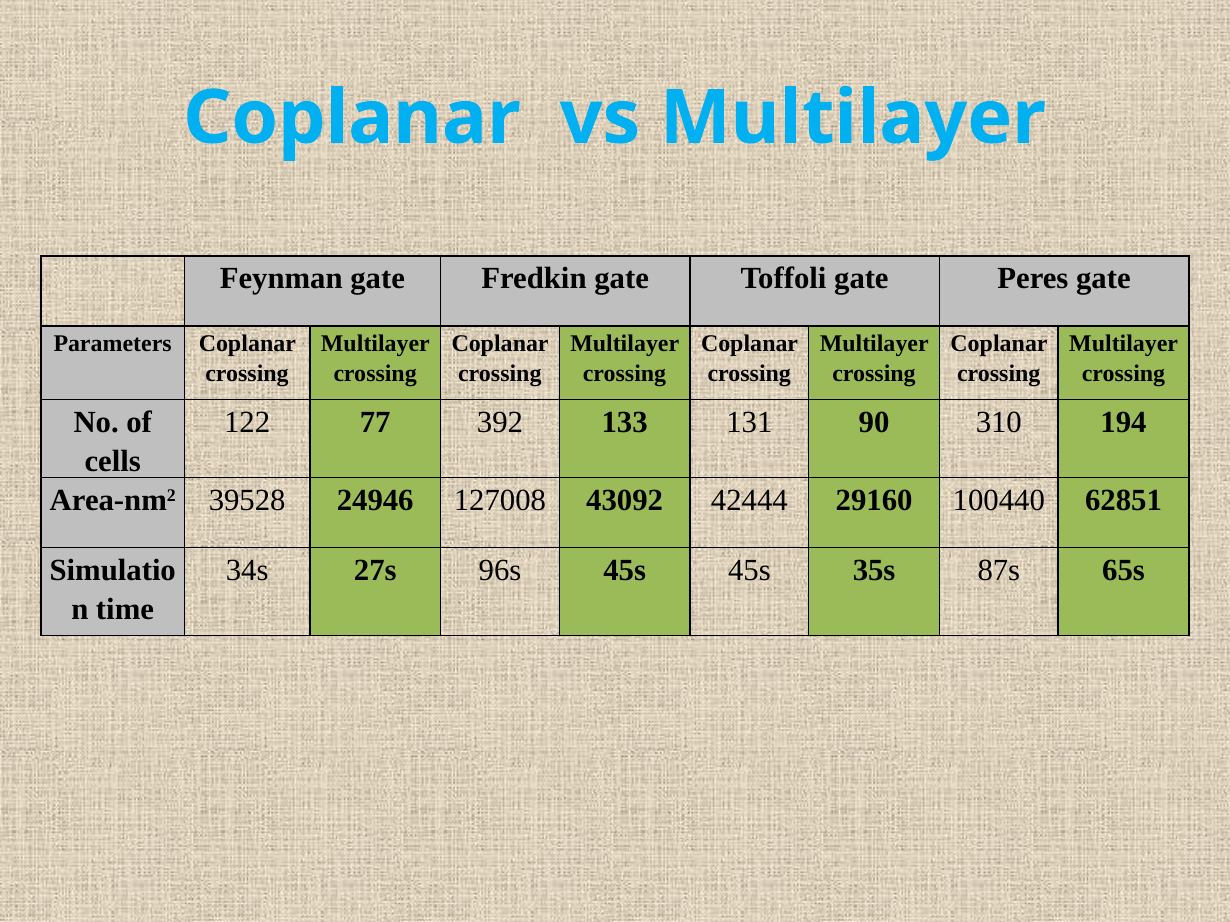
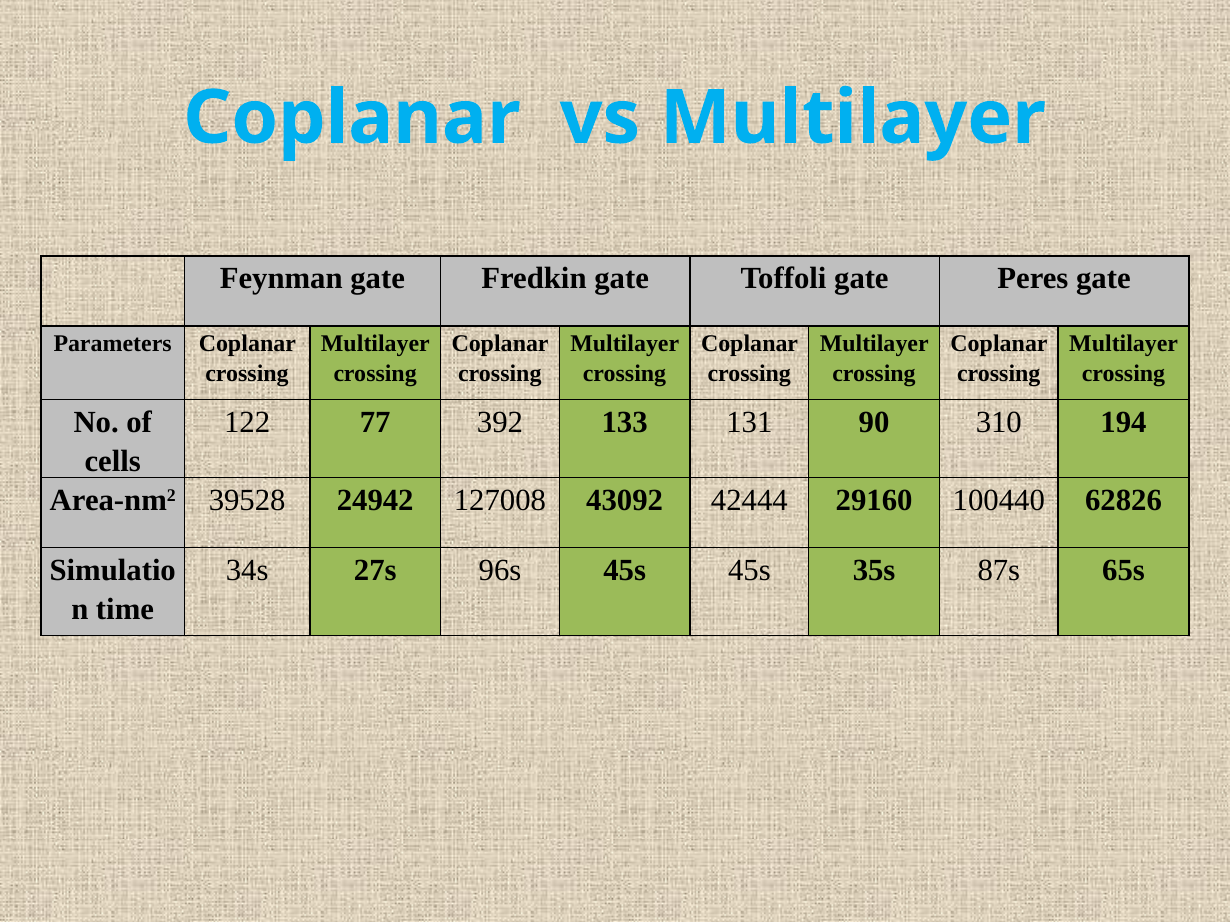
24946: 24946 -> 24942 (375, 500)
62851: 62851 -> 62826 (1124, 500)
